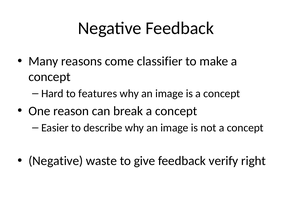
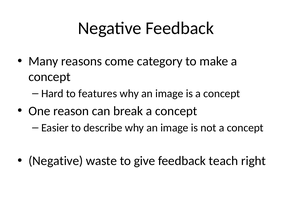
classifier: classifier -> category (160, 61)
verify: verify -> teach (223, 161)
